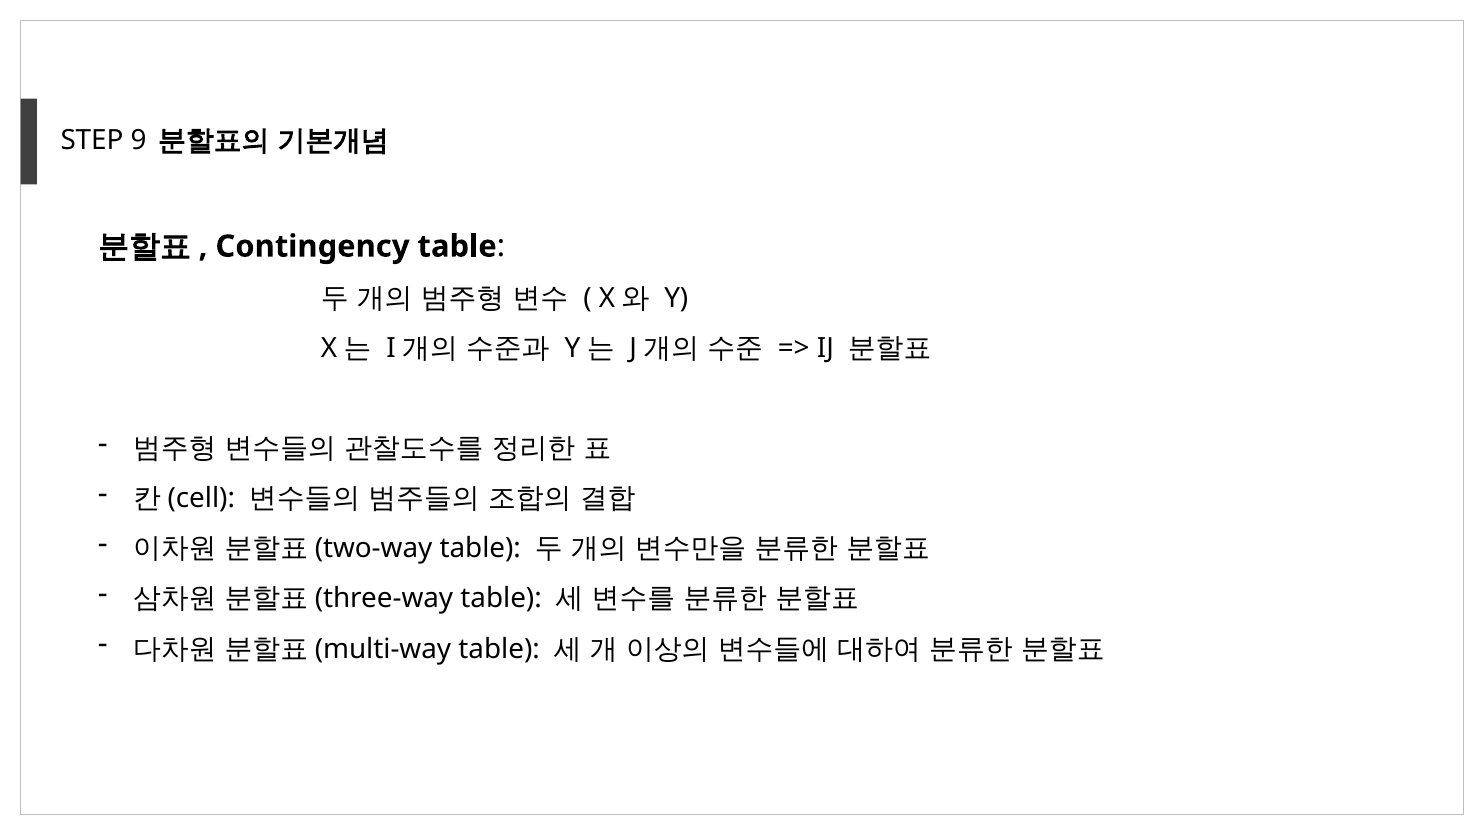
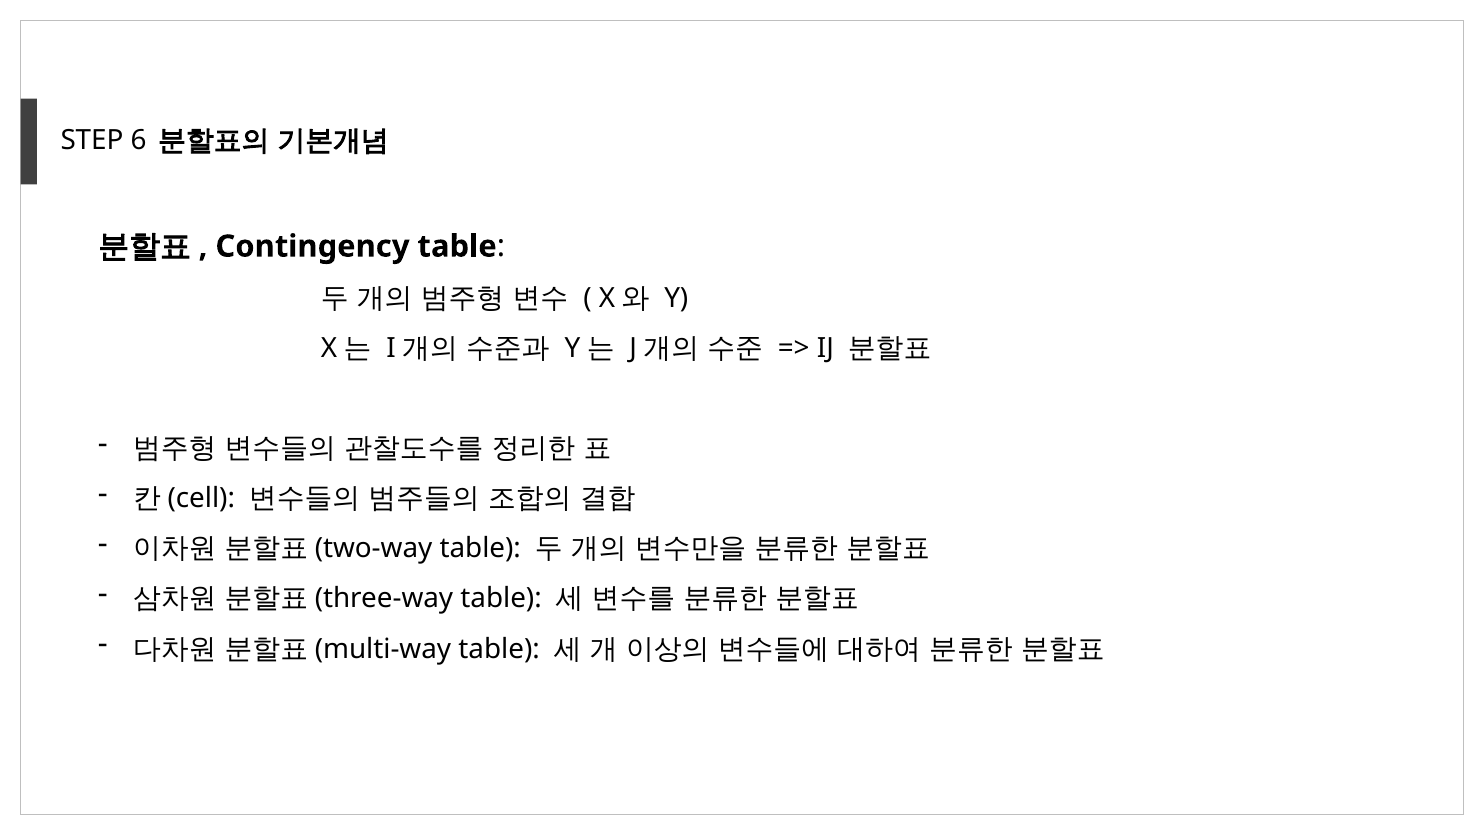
9: 9 -> 6 (139, 140)
